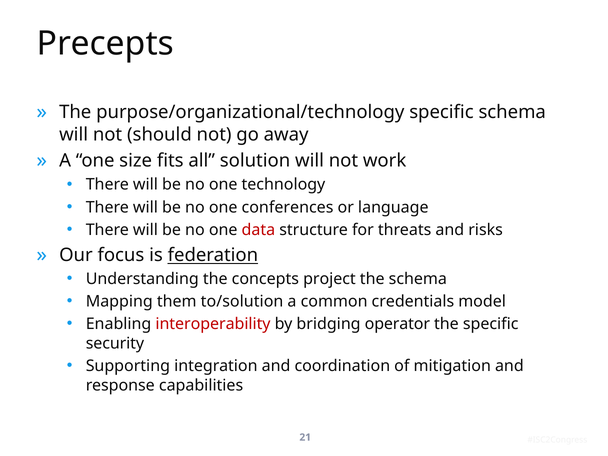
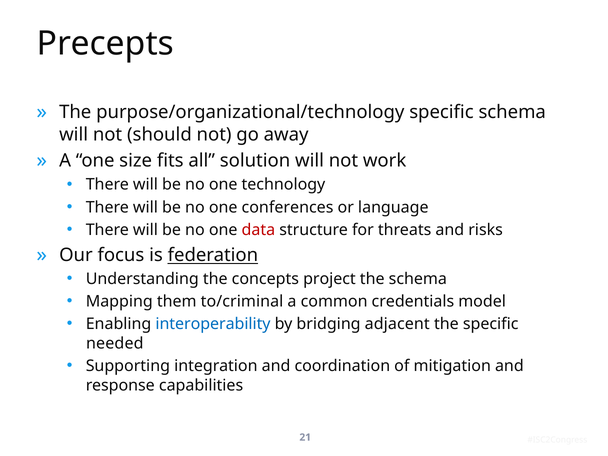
to/solution: to/solution -> to/criminal (242, 302)
interoperability colour: red -> blue (213, 324)
operator: operator -> adjacent (397, 324)
security: security -> needed (115, 343)
